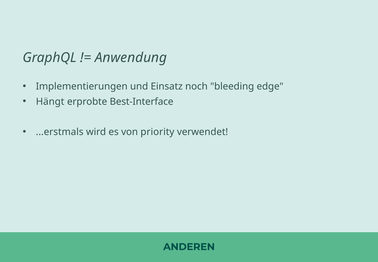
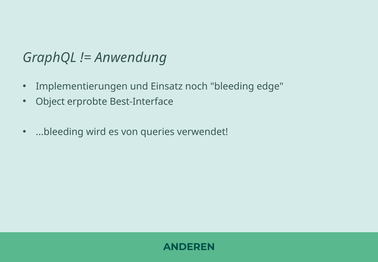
Hängt: Hängt -> Object (50, 101)
...erstmals: ...erstmals -> ...bleeding (60, 132)
priority: priority -> queries (157, 132)
